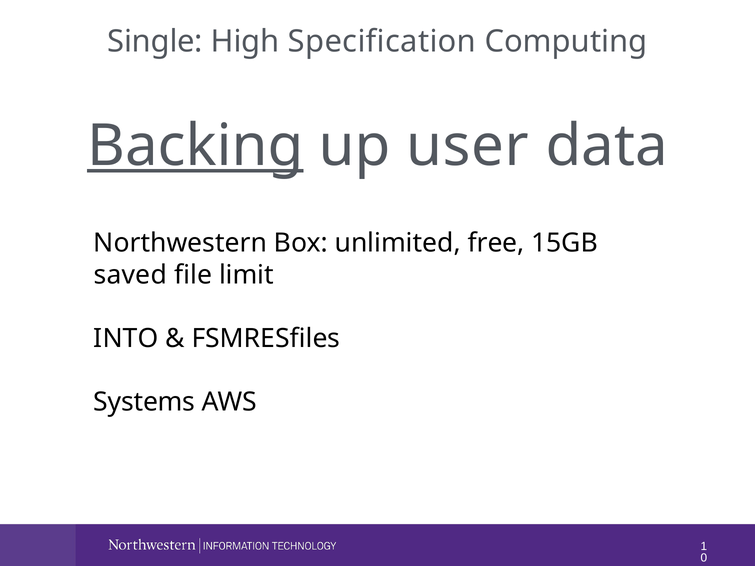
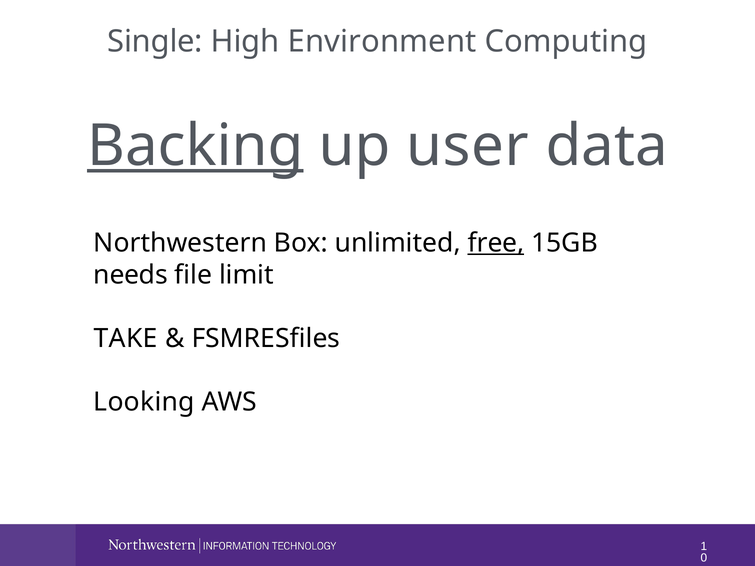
Specification: Specification -> Environment (382, 42)
free underline: none -> present (496, 243)
saved: saved -> needs (131, 275)
INTO: INTO -> TAKE (126, 339)
Systems: Systems -> Looking (144, 402)
